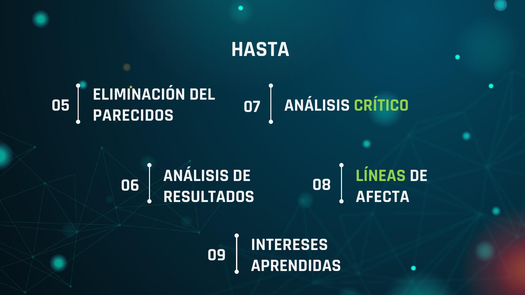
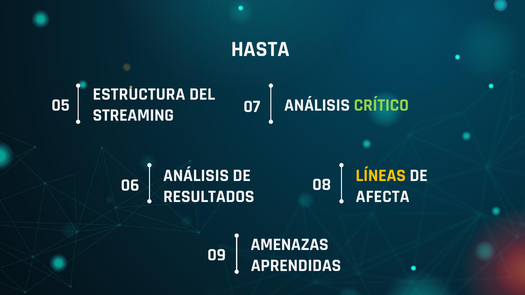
ELIMINACIÓN: ELIMINACIÓN -> ESTRUCTURA (139, 94)
PARECIDOS: PARECIDOS -> STREAMING (133, 115)
LÍNEAS colour: light green -> yellow (381, 176)
INTERESES: INTERESES -> AMENAZAS (290, 245)
